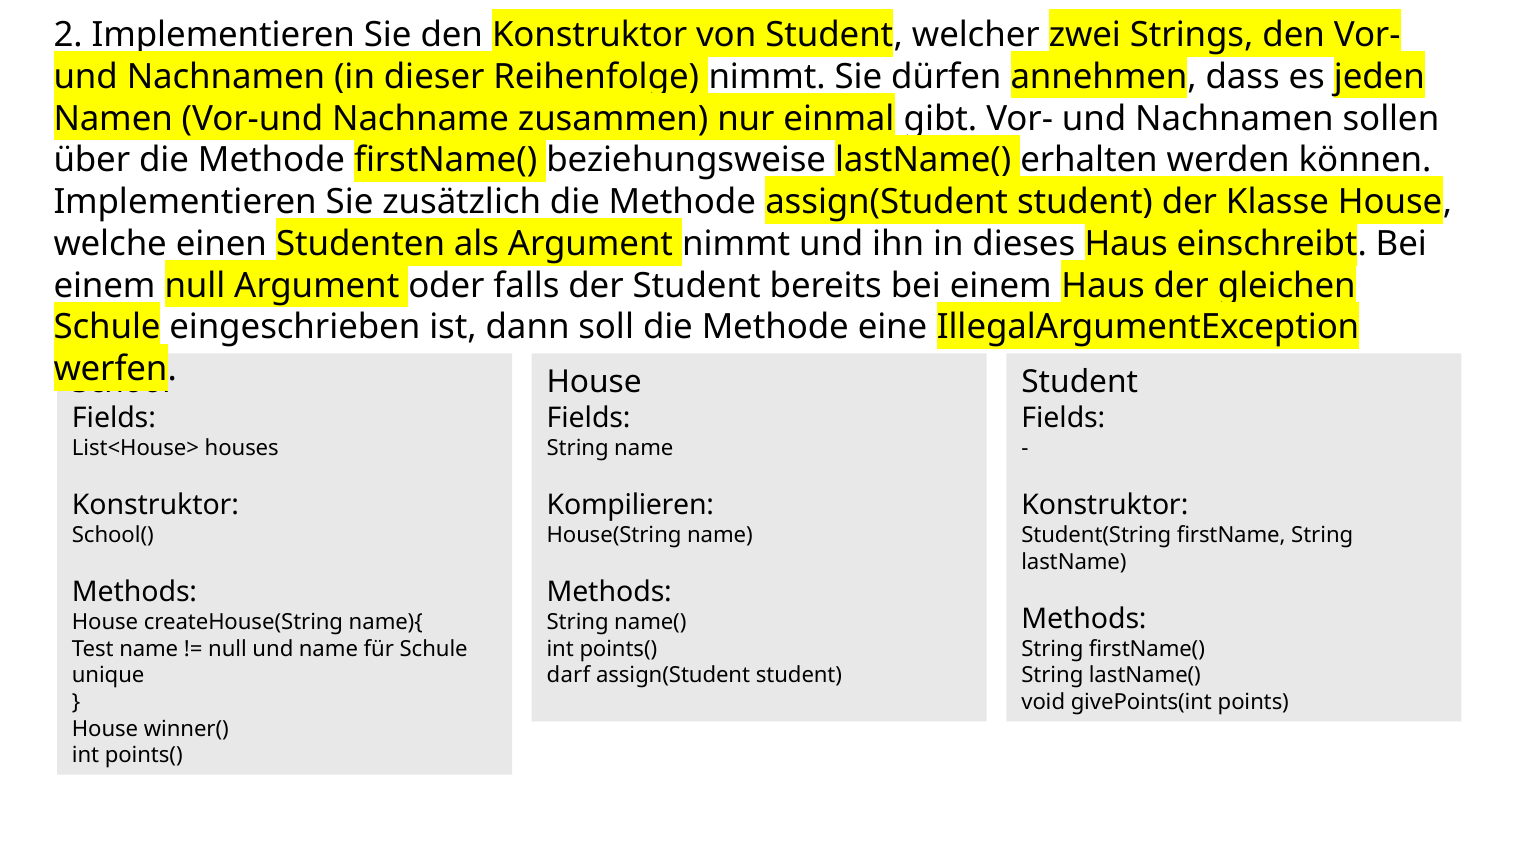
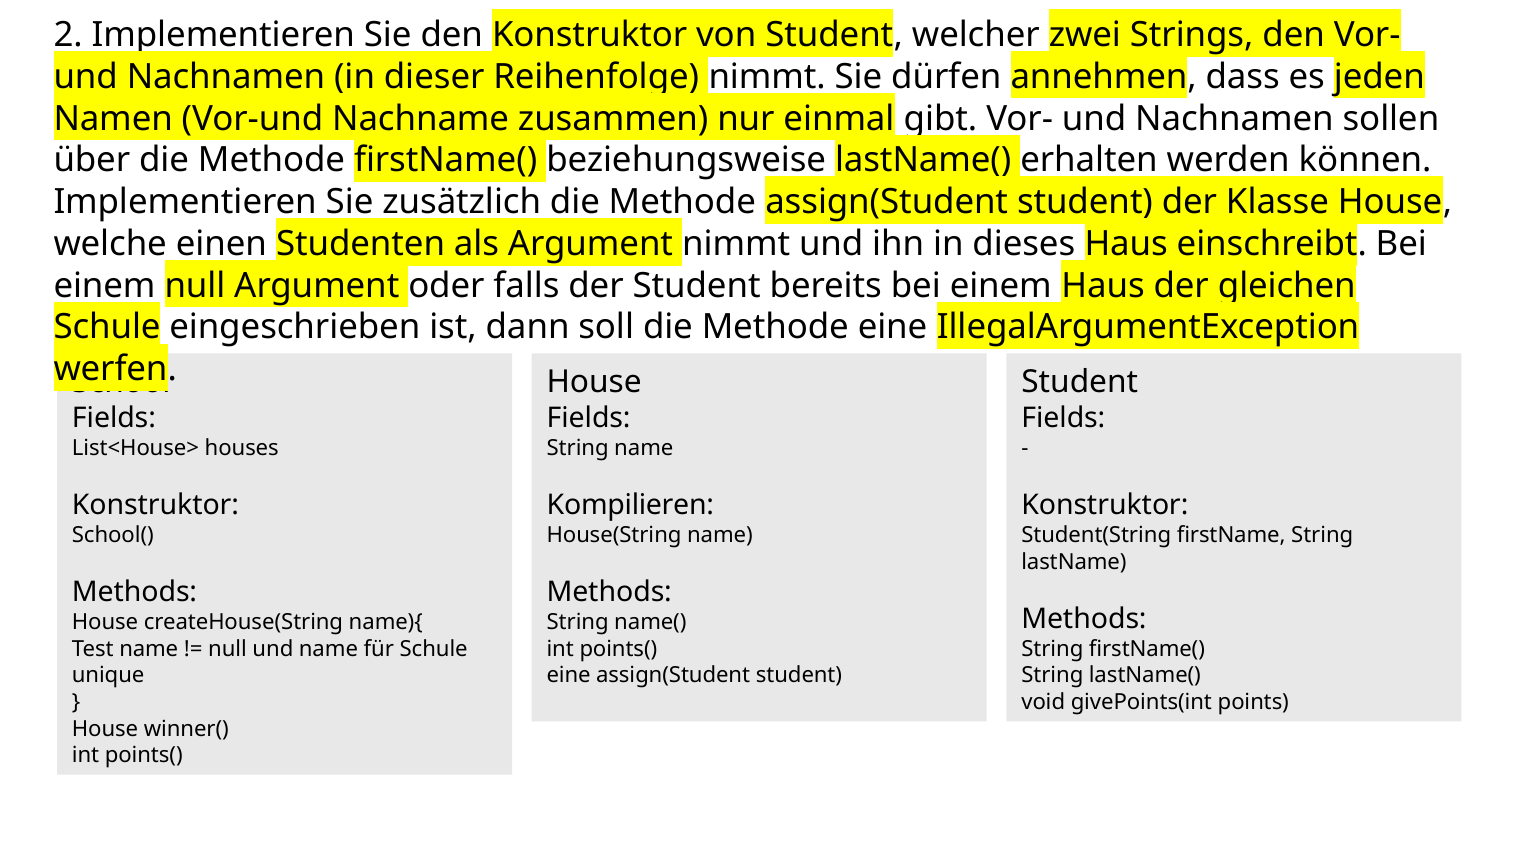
darf: darf -> eine (569, 676)
